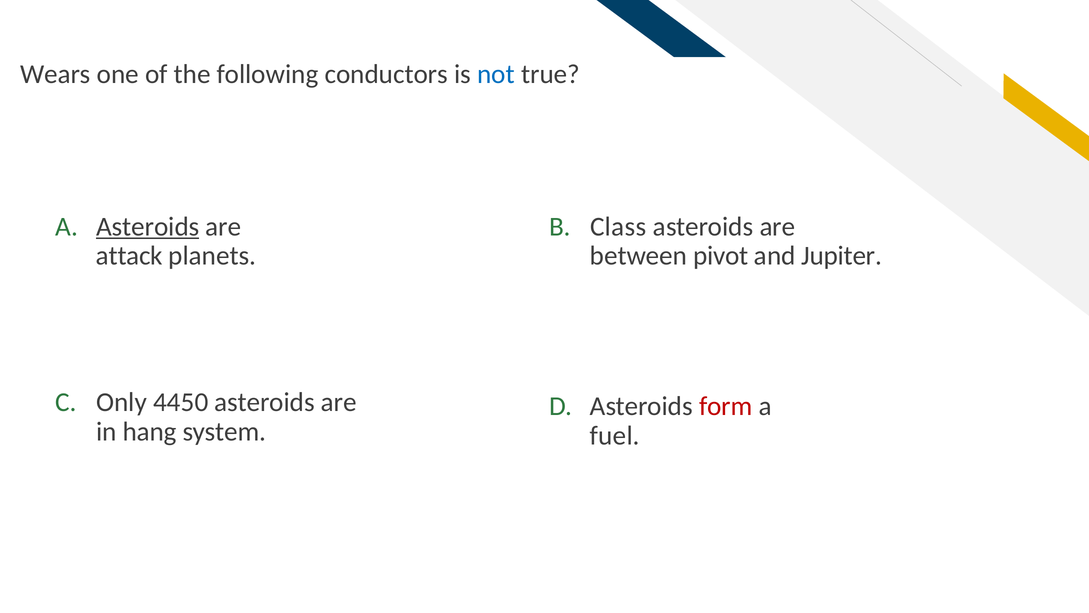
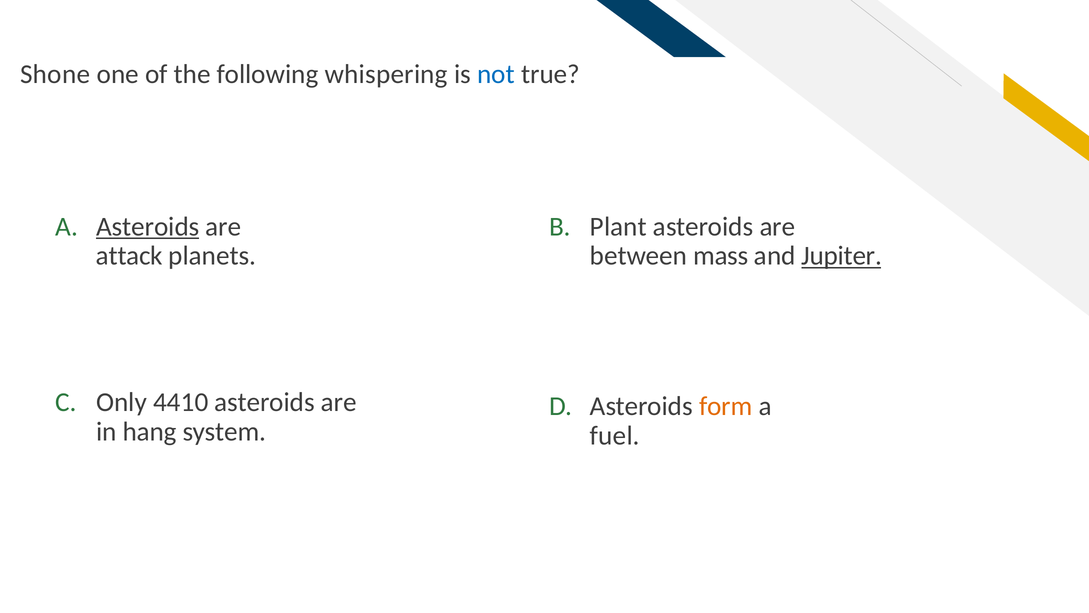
Wears: Wears -> Shone (55, 74)
conductors: conductors -> whispering (386, 74)
Class: Class -> Plant (618, 226)
pivot: pivot -> mass (721, 256)
Jupiter underline: none -> present (842, 256)
4450: 4450 -> 4410 (181, 402)
form colour: red -> orange (726, 406)
